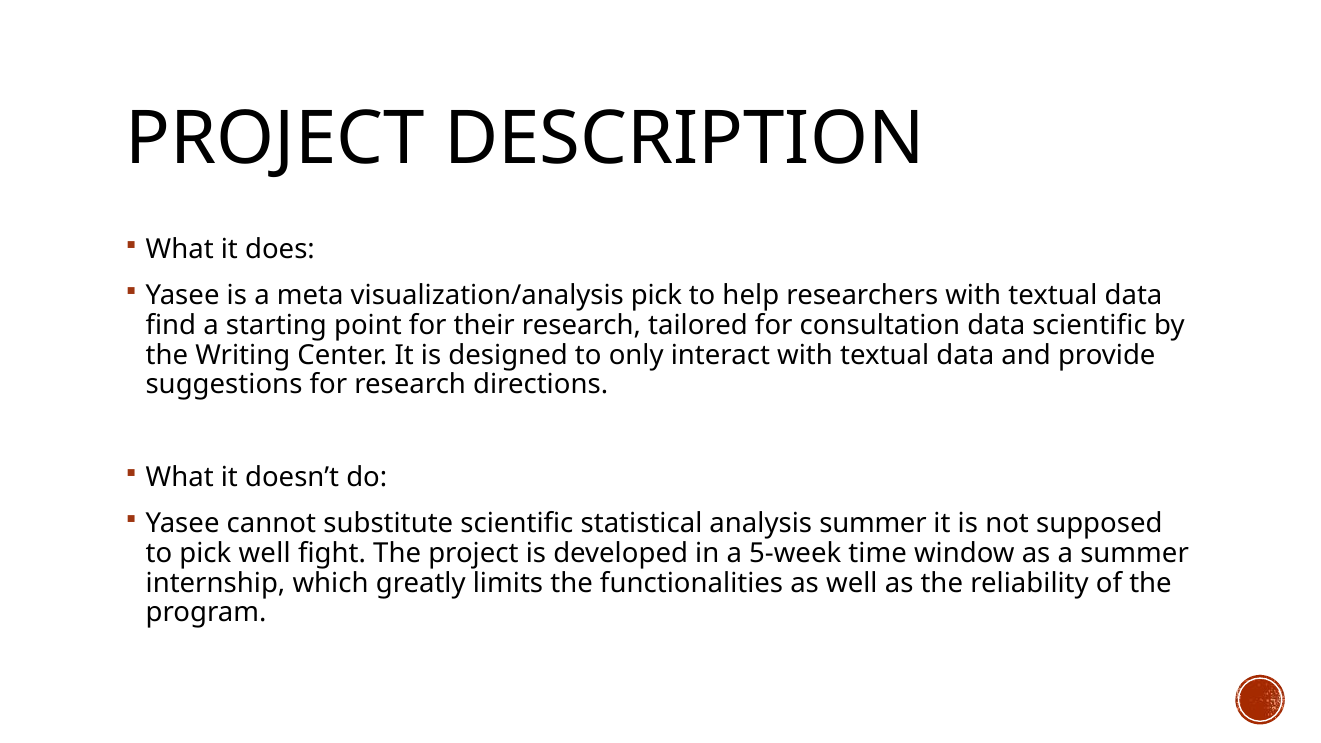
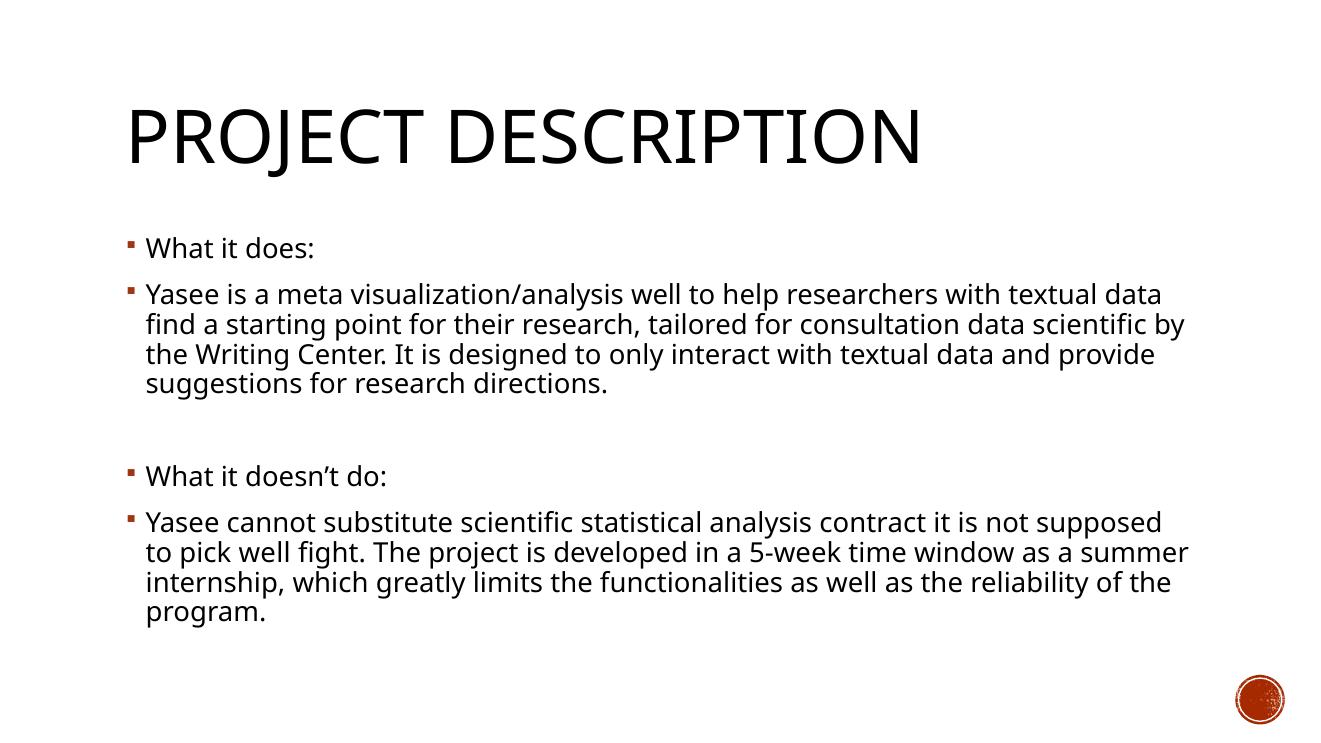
visualization/analysis pick: pick -> well (656, 296)
analysis summer: summer -> contract (873, 524)
